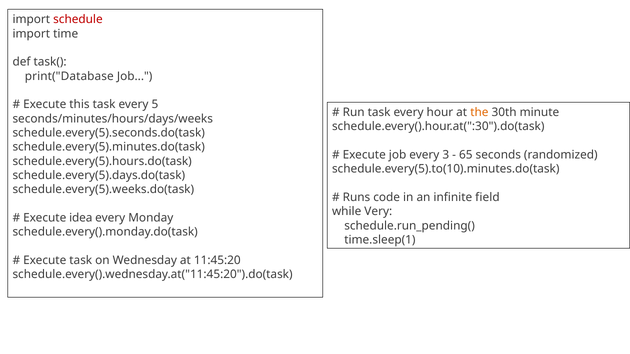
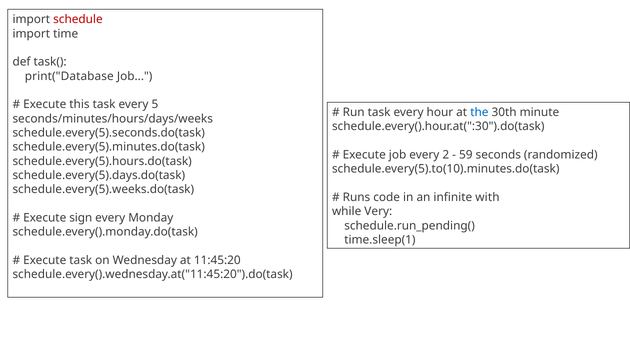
the colour: orange -> blue (479, 112)
3: 3 -> 2 (446, 155)
65: 65 -> 59 (466, 155)
field: field -> with (487, 198)
idea: idea -> sign (81, 218)
